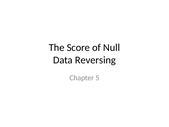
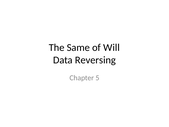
Score: Score -> Same (78, 47)
Null: Null -> Will (112, 47)
